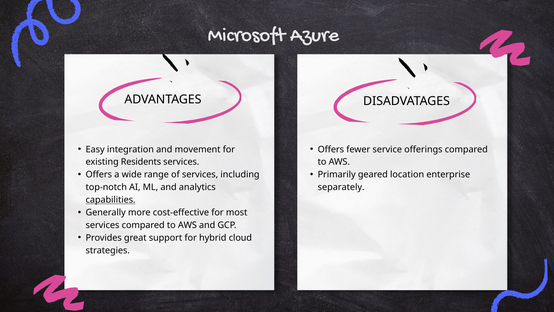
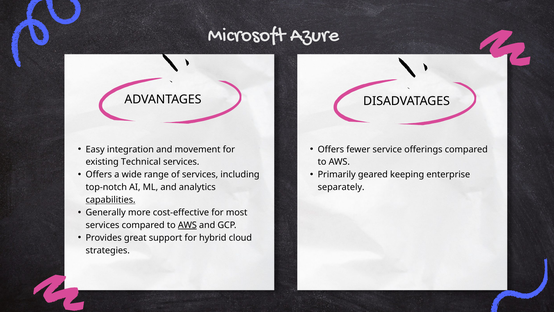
Residents: Residents -> Technical (141, 162)
location: location -> keeping (407, 174)
AWS underline: none -> present (187, 225)
